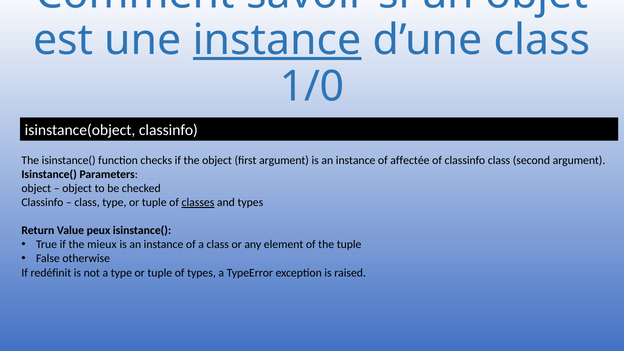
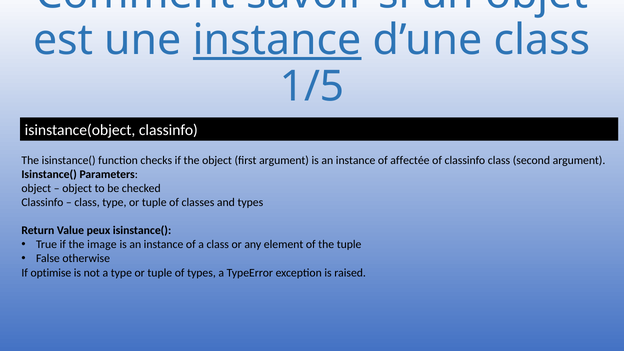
1/0: 1/0 -> 1/5 (312, 86)
classes underline: present -> none (198, 202)
mieux: mieux -> image (102, 245)
redéfinit: redéfinit -> optimise (51, 273)
